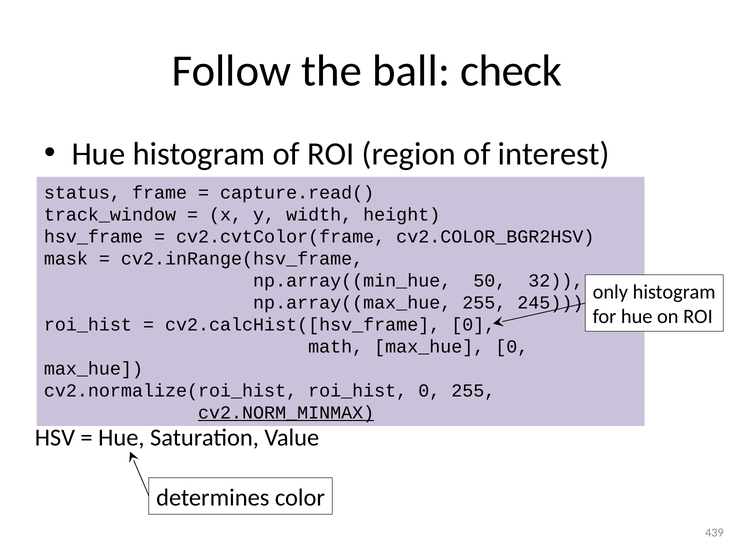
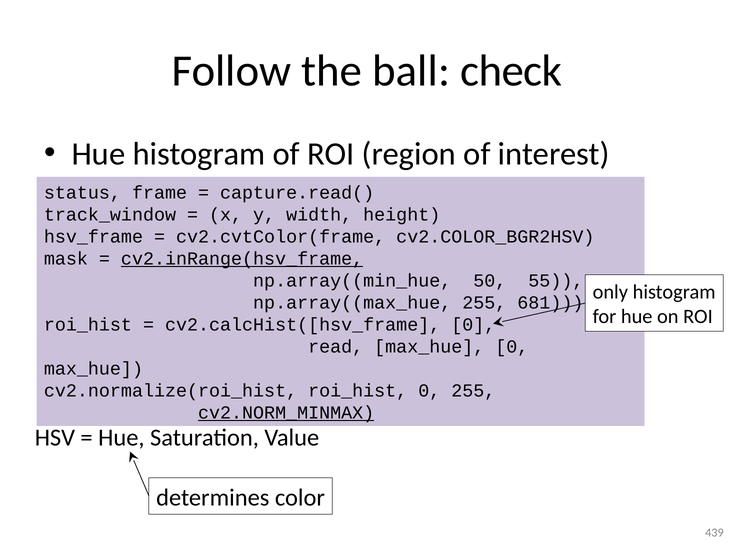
cv2.inRange(hsv_frame underline: none -> present (242, 259)
32: 32 -> 55 (556, 281)
245: 245 -> 681 (550, 303)
math: math -> read (336, 347)
